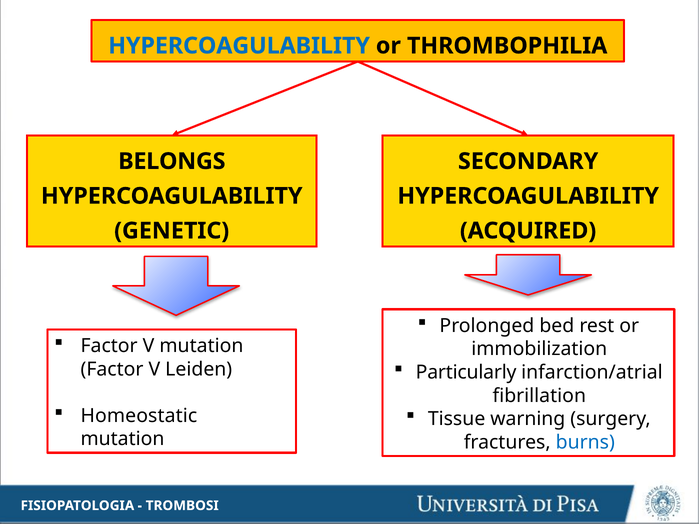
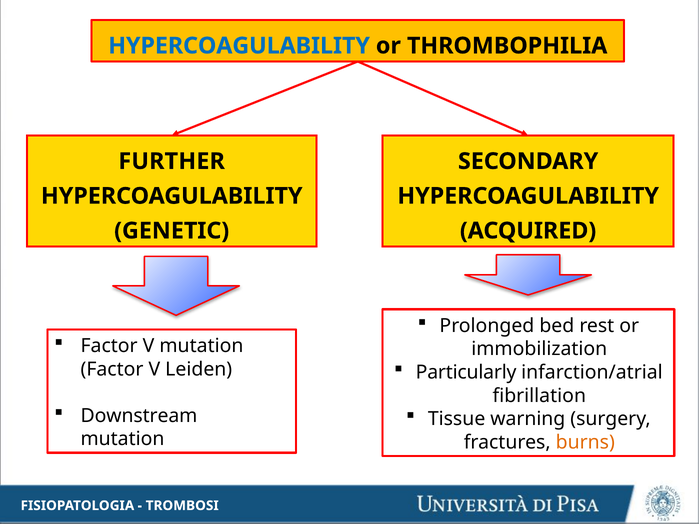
BELONGS: BELONGS -> FURTHER (172, 161)
Homeostatic: Homeostatic -> Downstream (139, 416)
burns colour: blue -> orange (585, 442)
